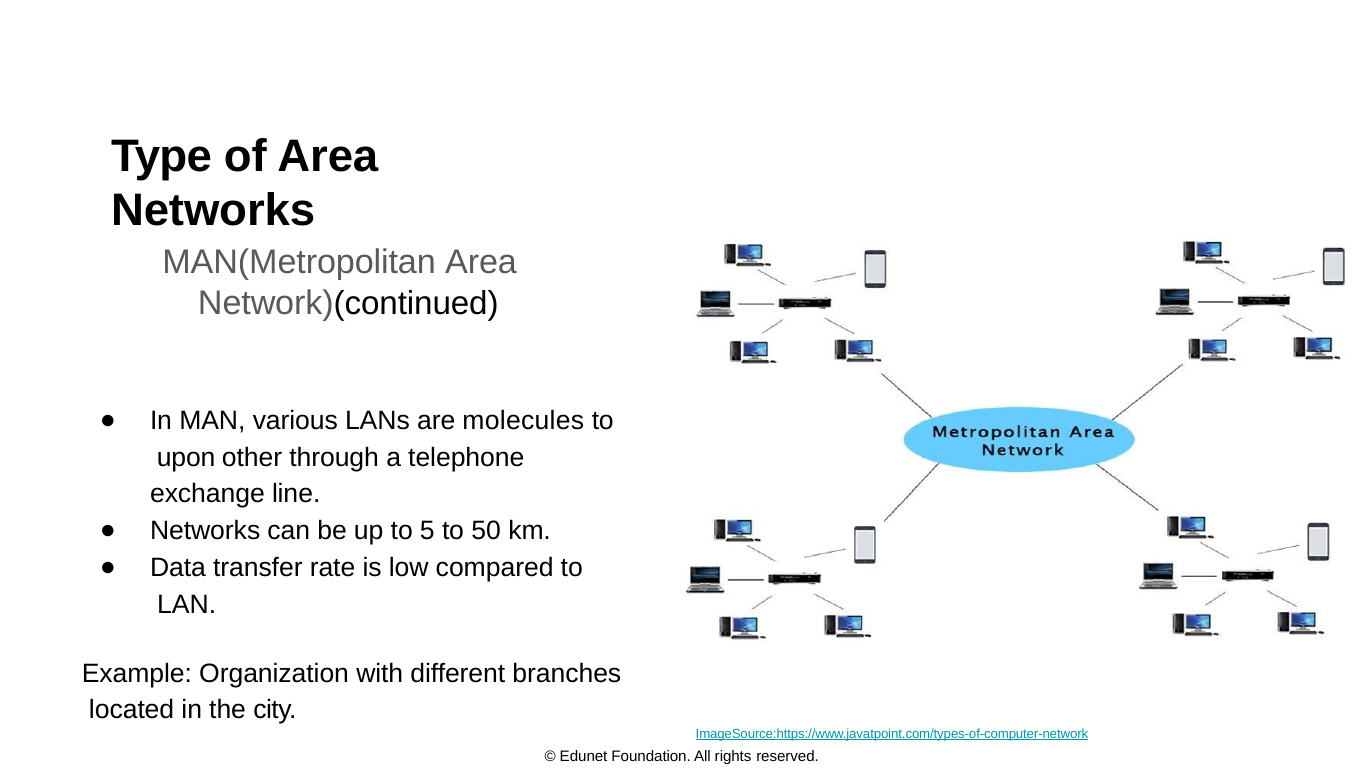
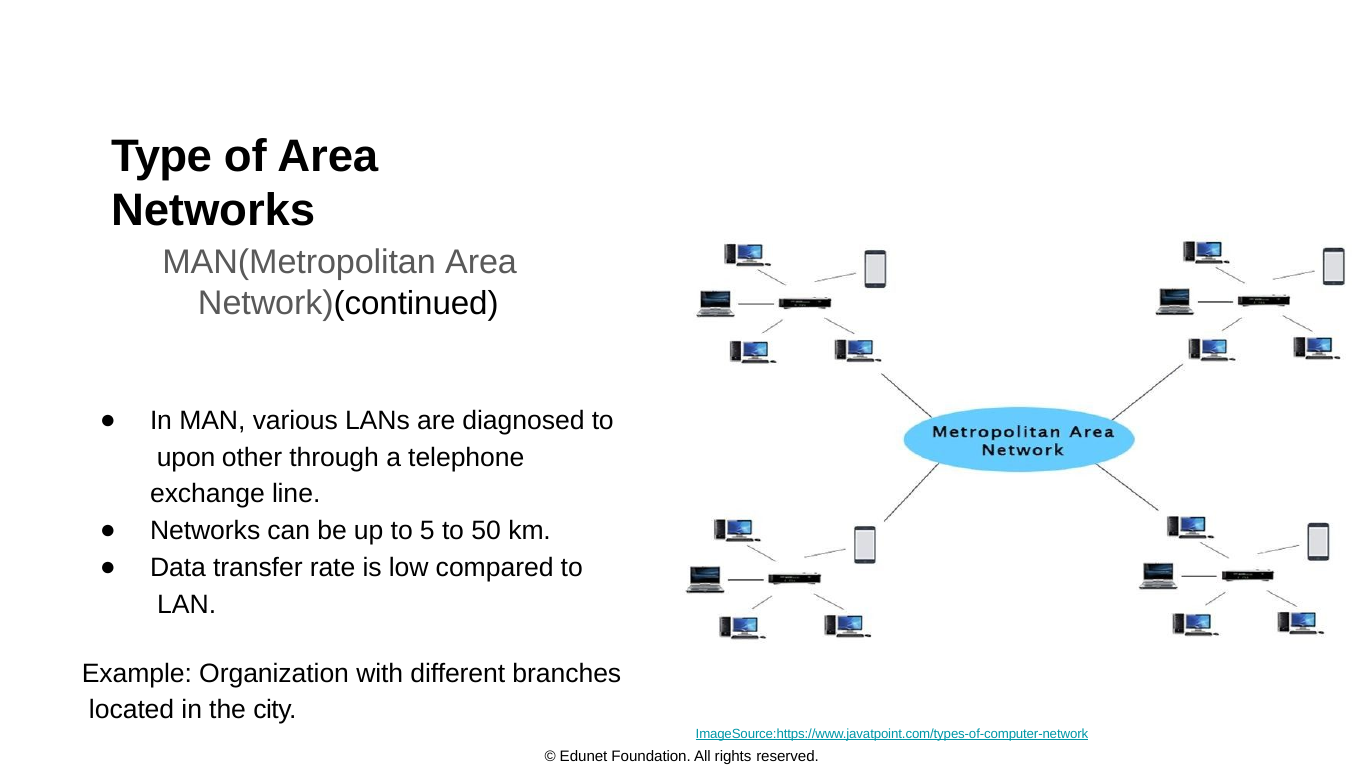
molecules: molecules -> diagnosed (523, 421)
